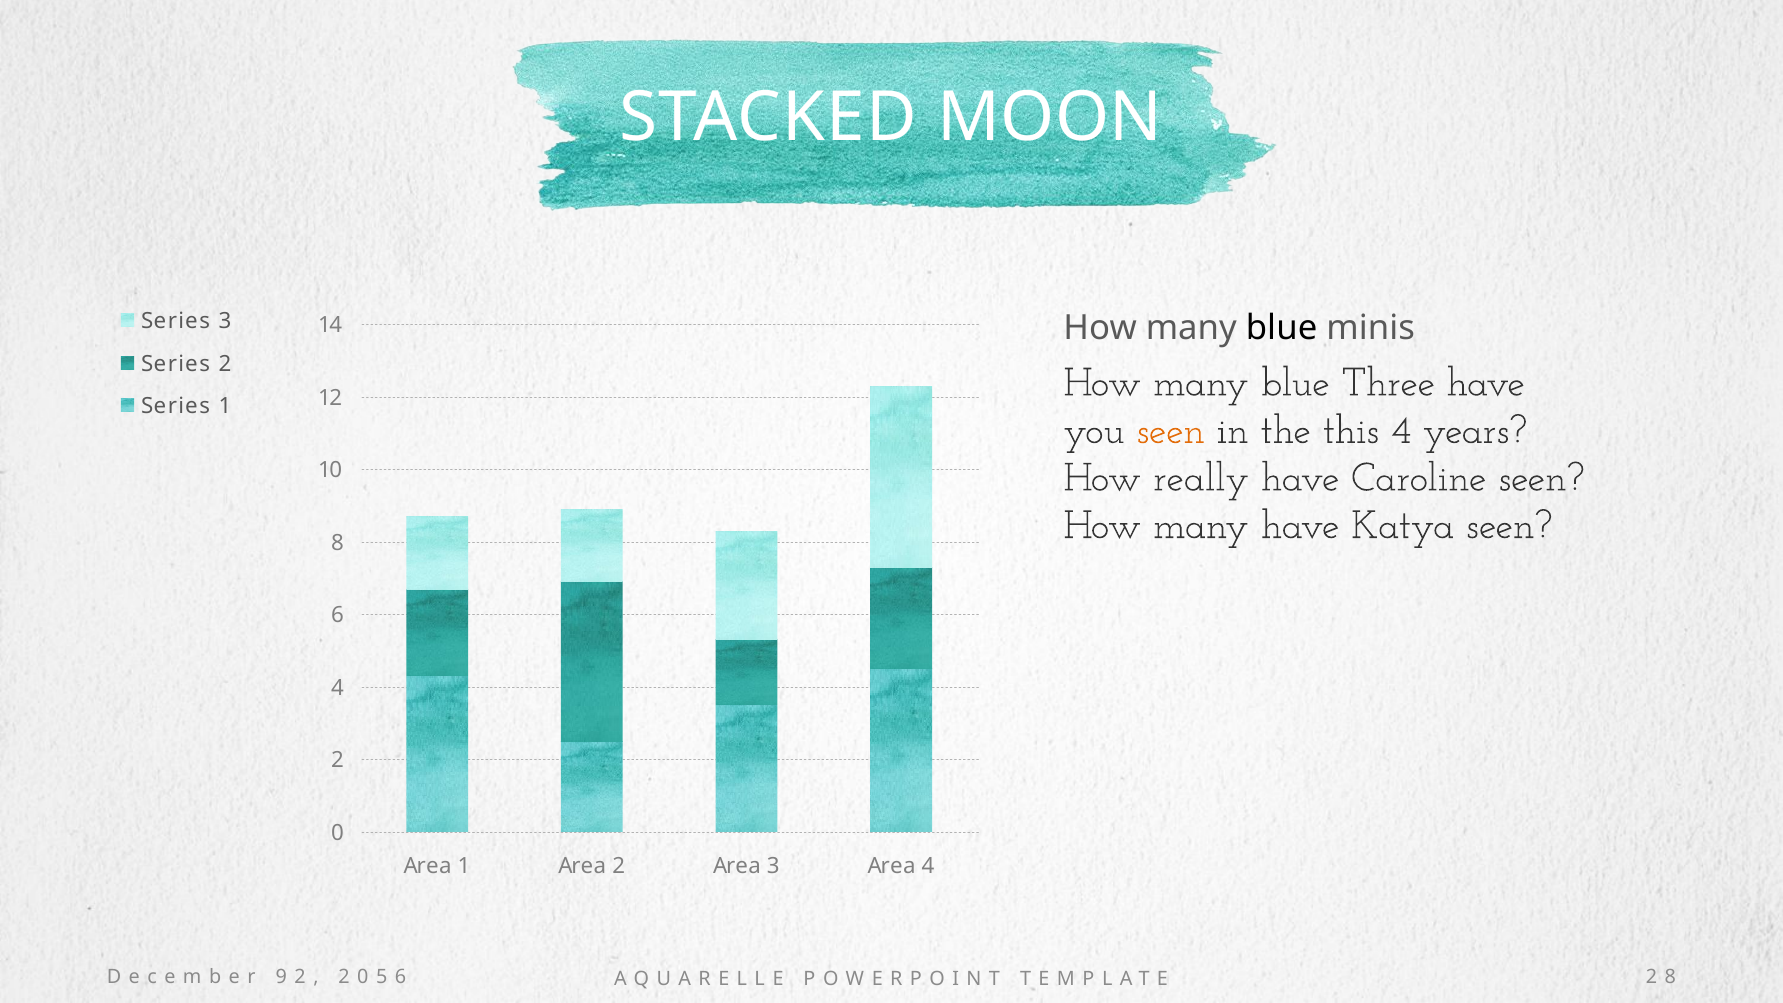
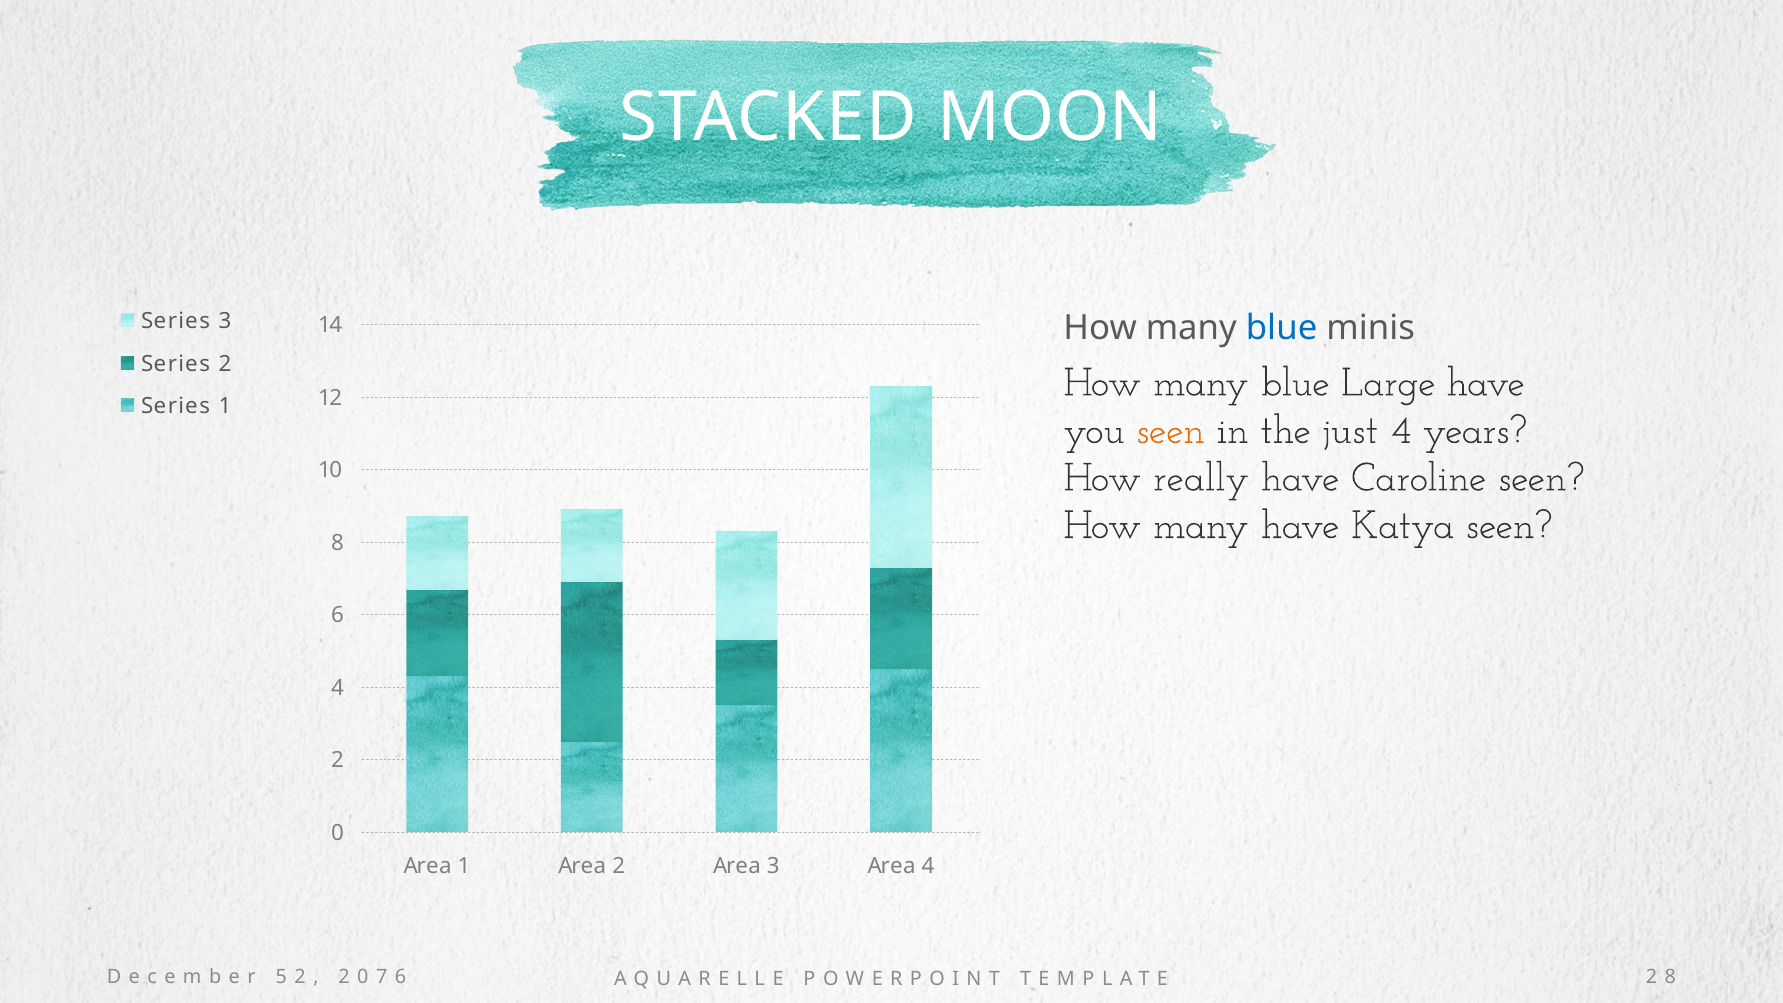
blue colour: black -> blue (1282, 328)
Three: Three -> Large (1388, 382)
this: this -> just (1350, 430)
9: 9 -> 5 (281, 977)
5: 5 -> 7 (382, 977)
